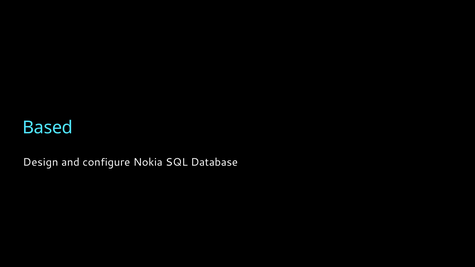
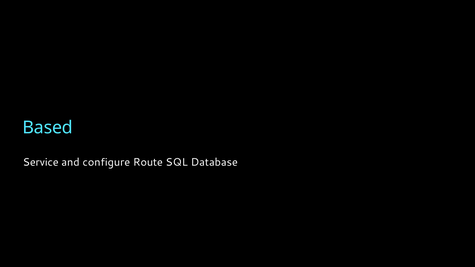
Design: Design -> Service (41, 162)
Nokia: Nokia -> Route (148, 162)
